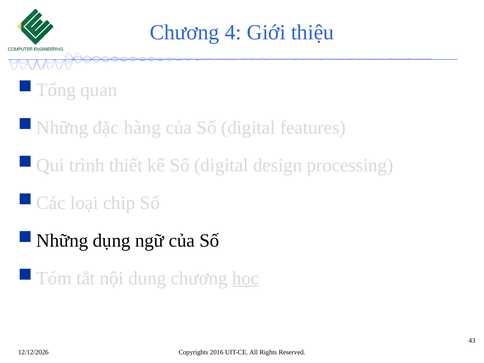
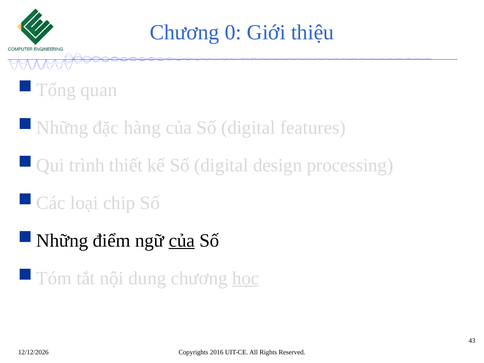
4: 4 -> 0 (233, 33)
dụng: dụng -> điểm (112, 240)
của underline: none -> present (182, 240)
